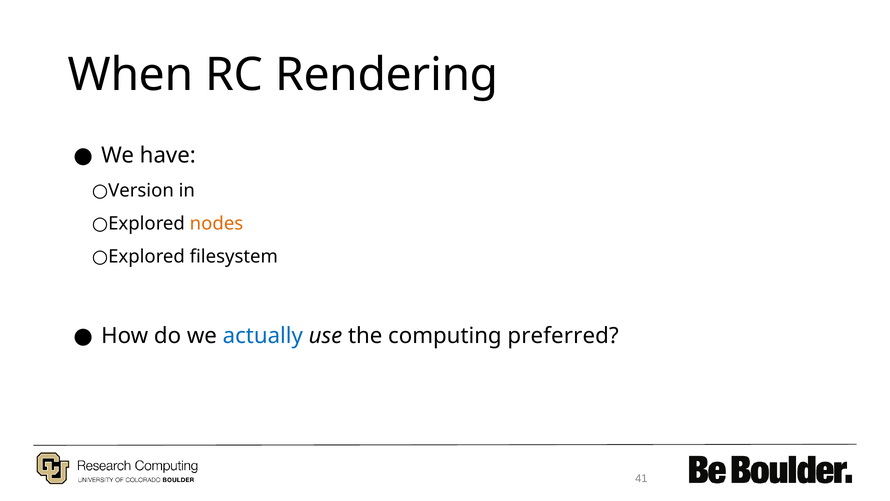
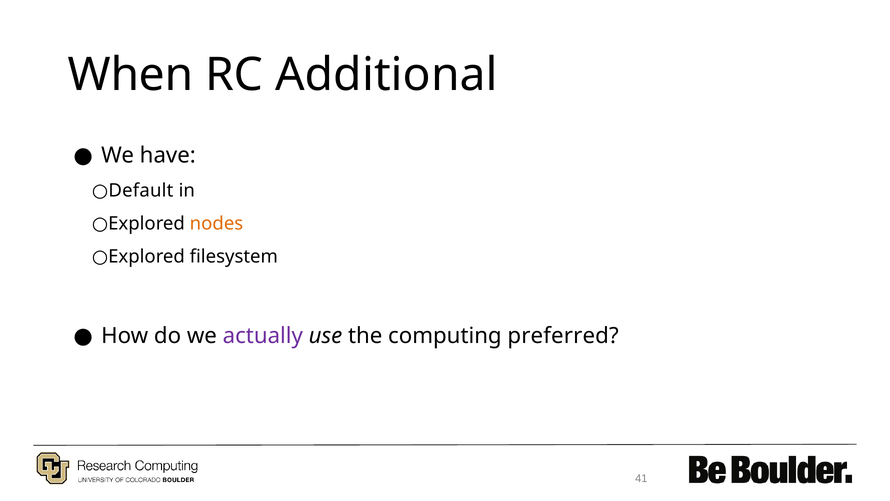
Rendering: Rendering -> Additional (387, 75)
Version: Version -> Default (141, 190)
actually colour: blue -> purple (263, 336)
